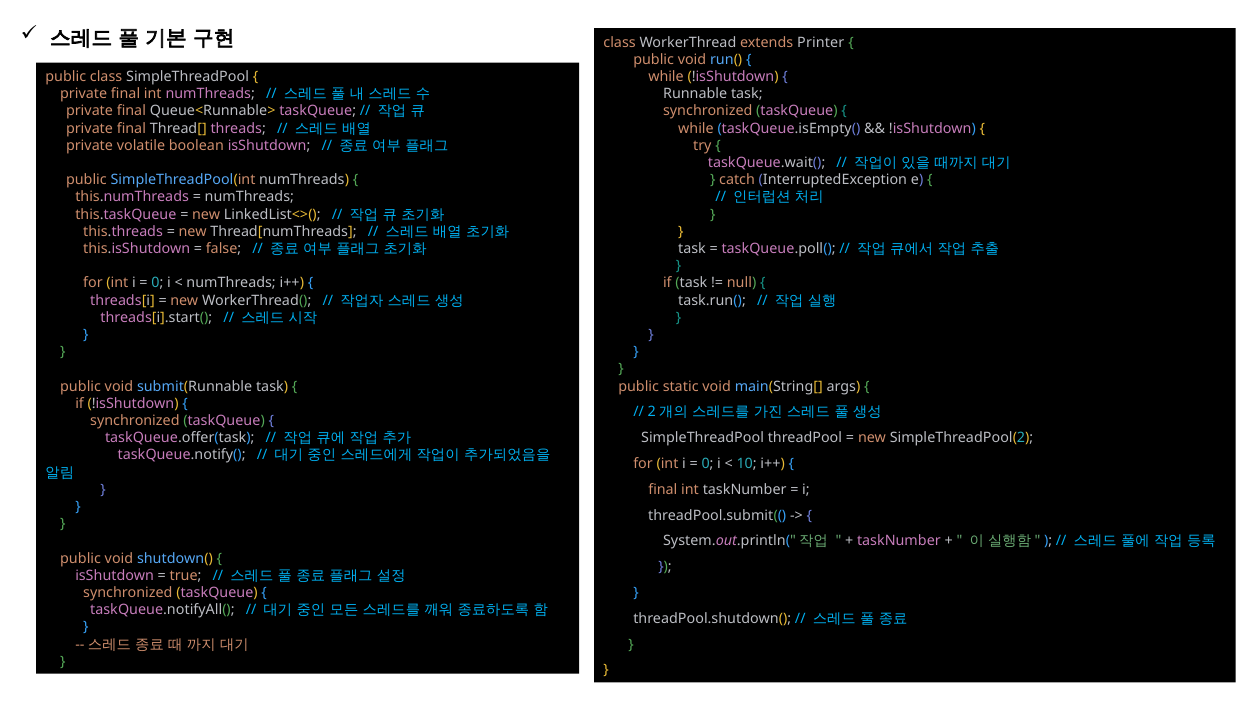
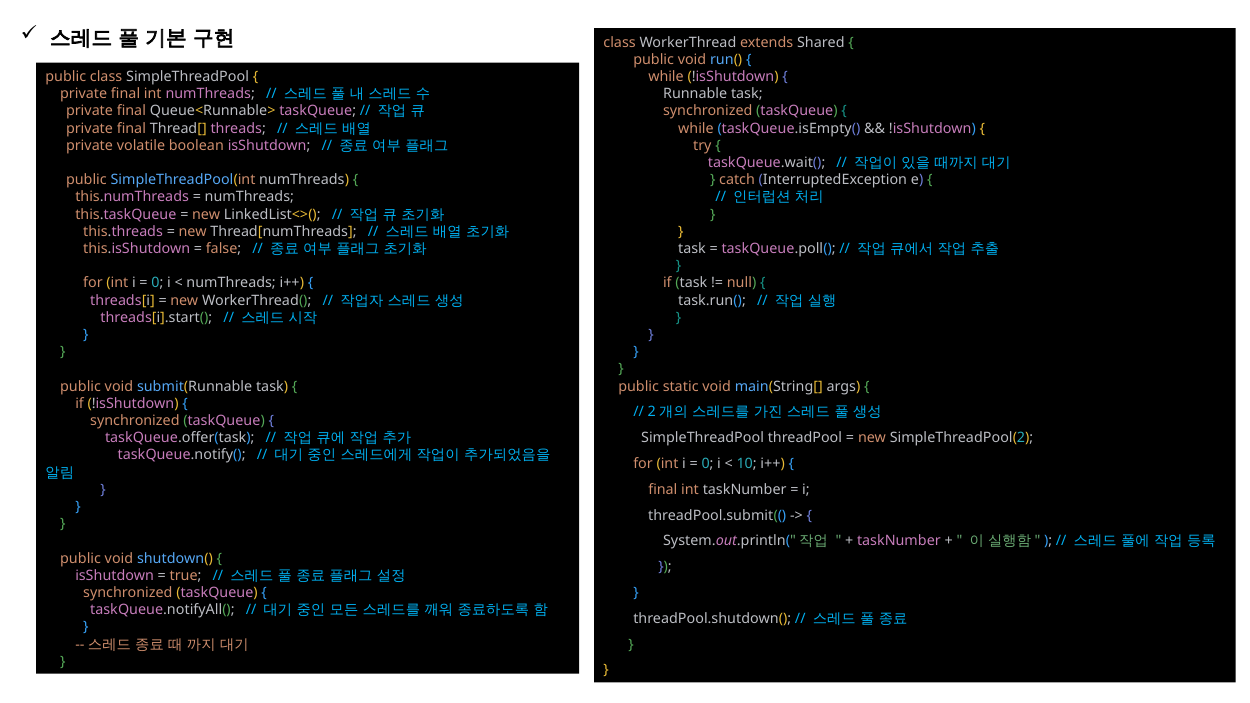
Printer: Printer -> Shared (821, 42)
